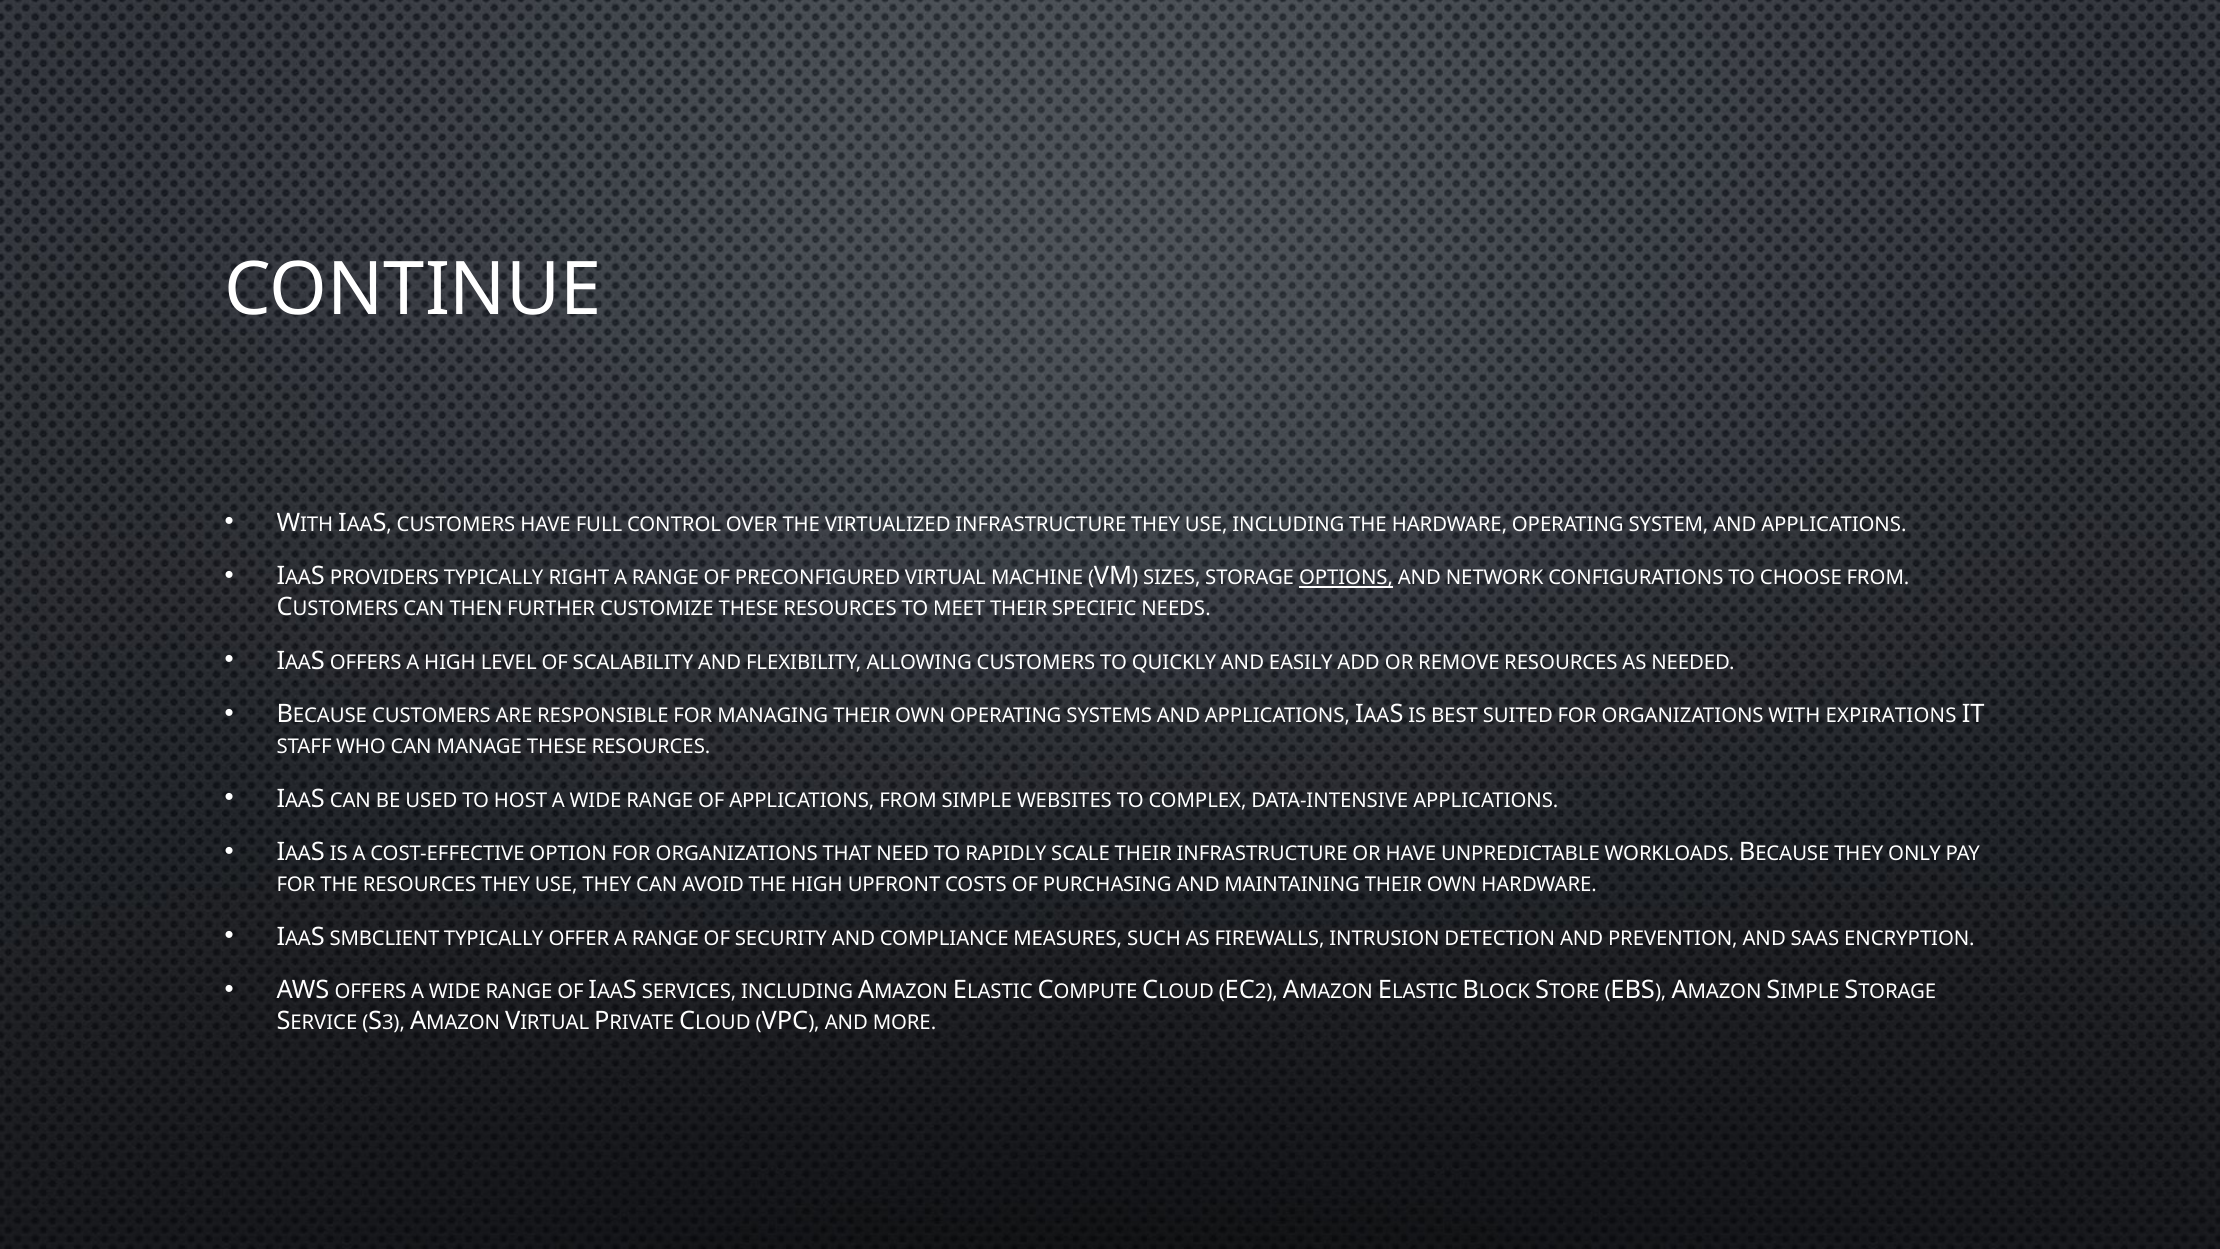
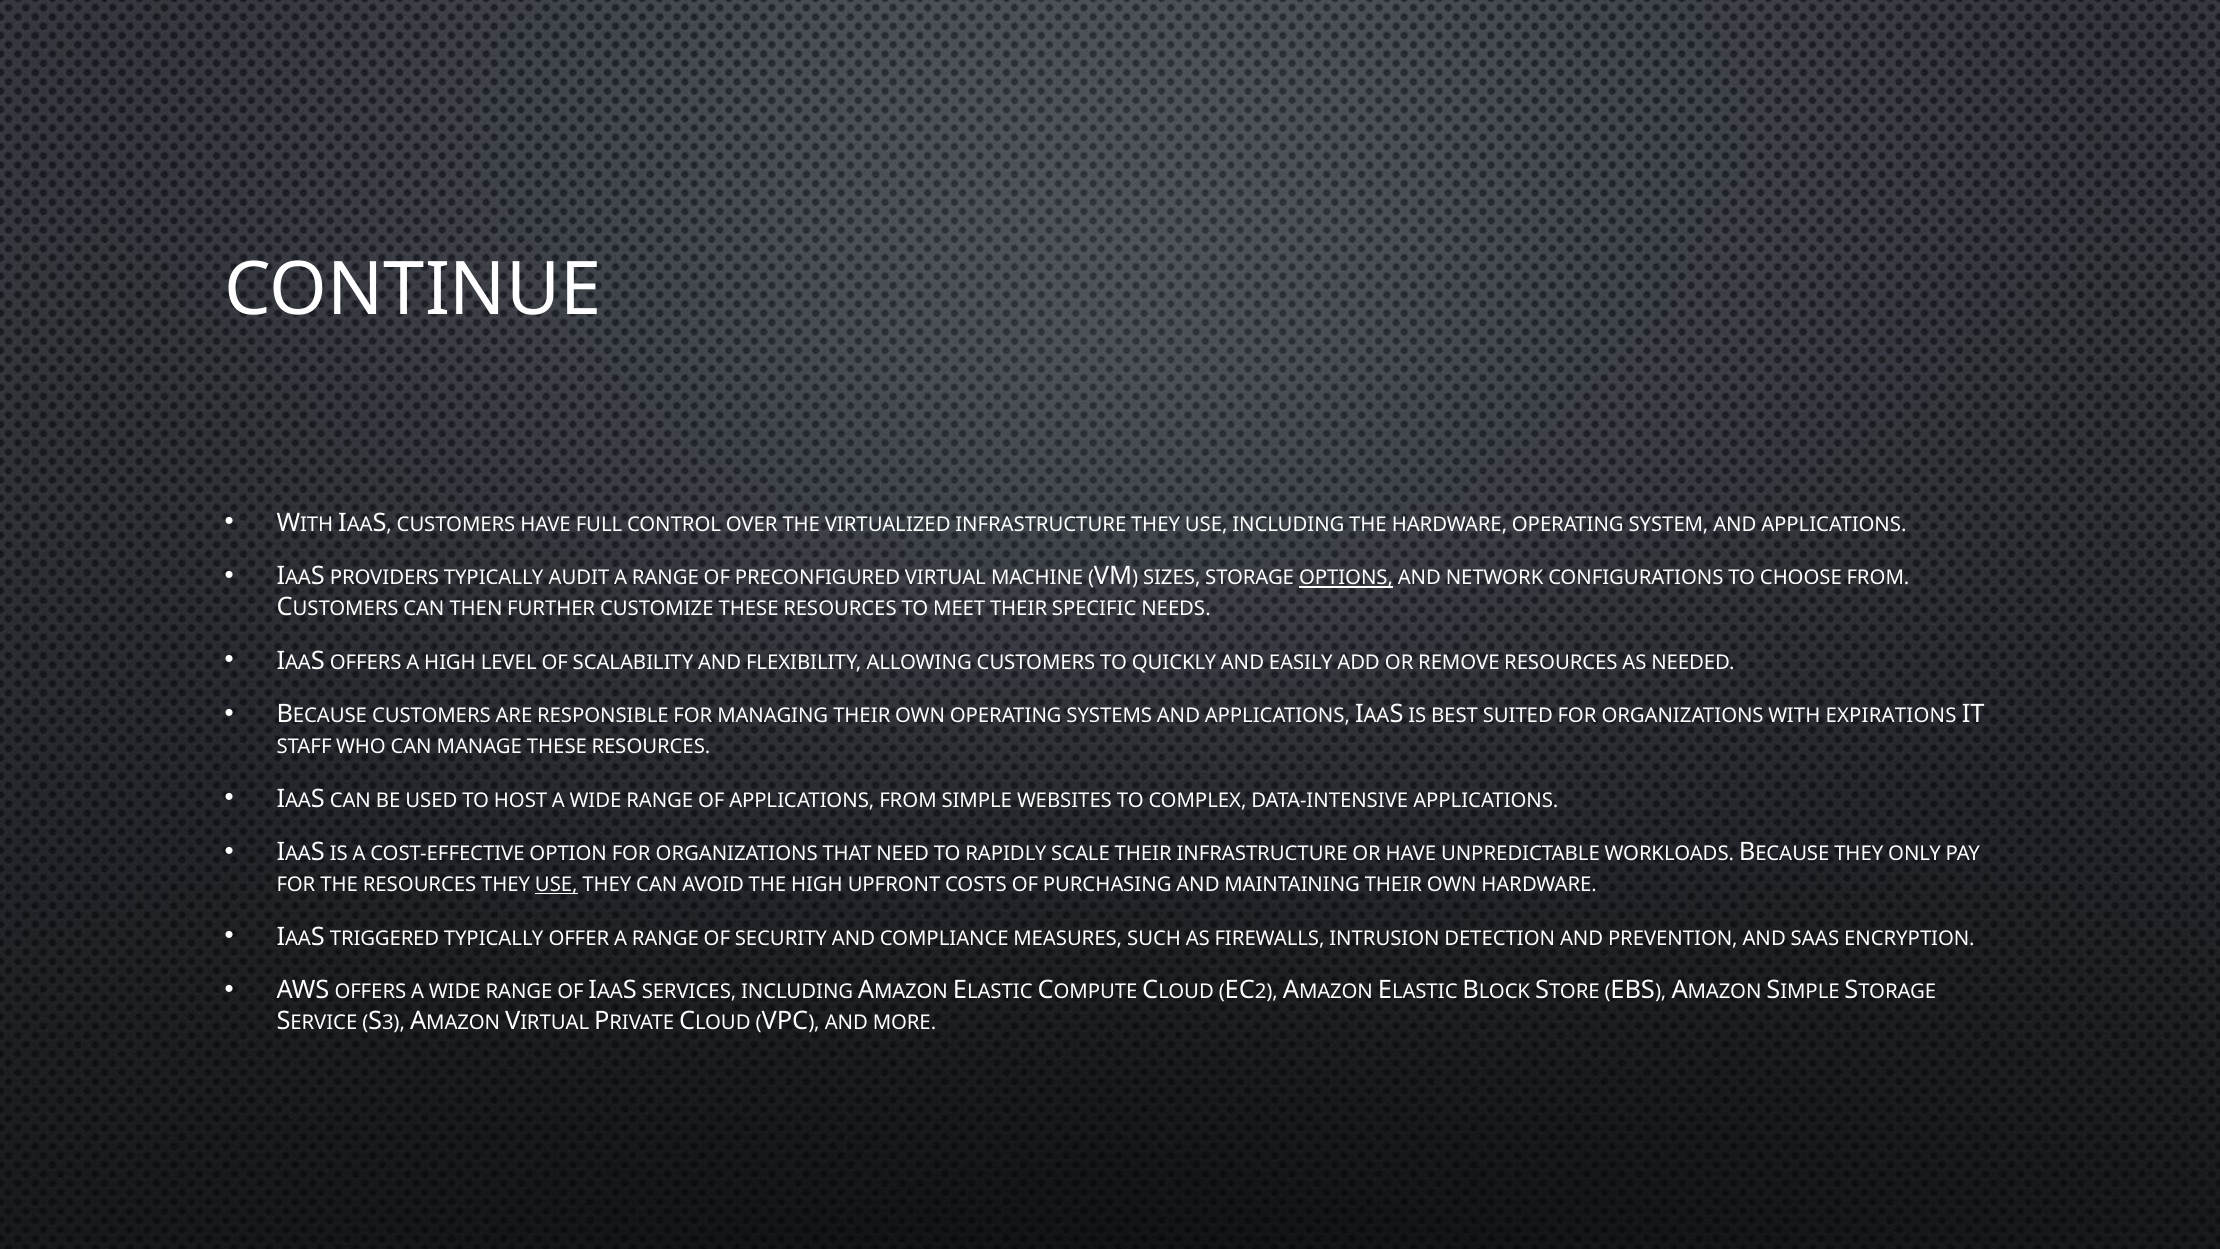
RIGHT: RIGHT -> AUDIT (579, 578)
USE underline: none -> present (556, 885)
SMBCLIENT: SMBCLIENT -> TRIGGERED (385, 938)
